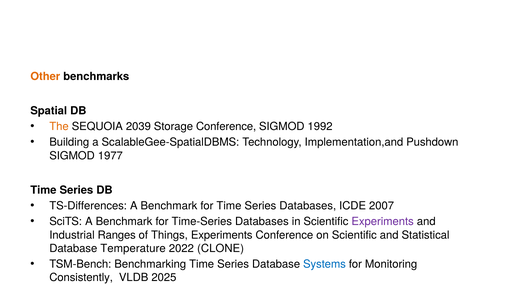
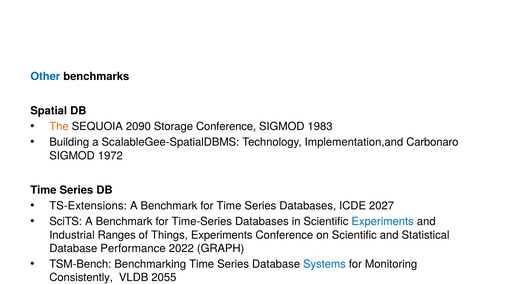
Other colour: orange -> blue (45, 76)
2039: 2039 -> 2090 (138, 127)
1992: 1992 -> 1983 (320, 127)
Pushdown: Pushdown -> Carbonaro (432, 143)
1977: 1977 -> 1972 (110, 156)
TS-Differences: TS-Differences -> TS-Extensions (88, 206)
2007: 2007 -> 2027 (382, 206)
Experiments colour: purple -> blue (383, 222)
Database Temperature: Temperature -> Performance (133, 249)
CLONE: CLONE -> GRAPH (221, 249)
2025: 2025 -> 2055 (164, 278)
